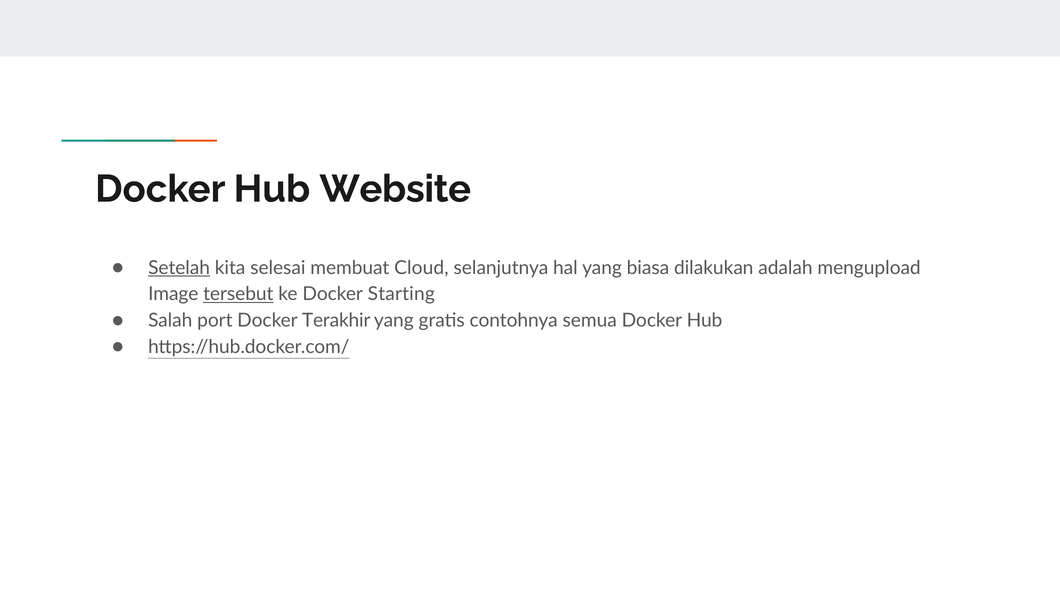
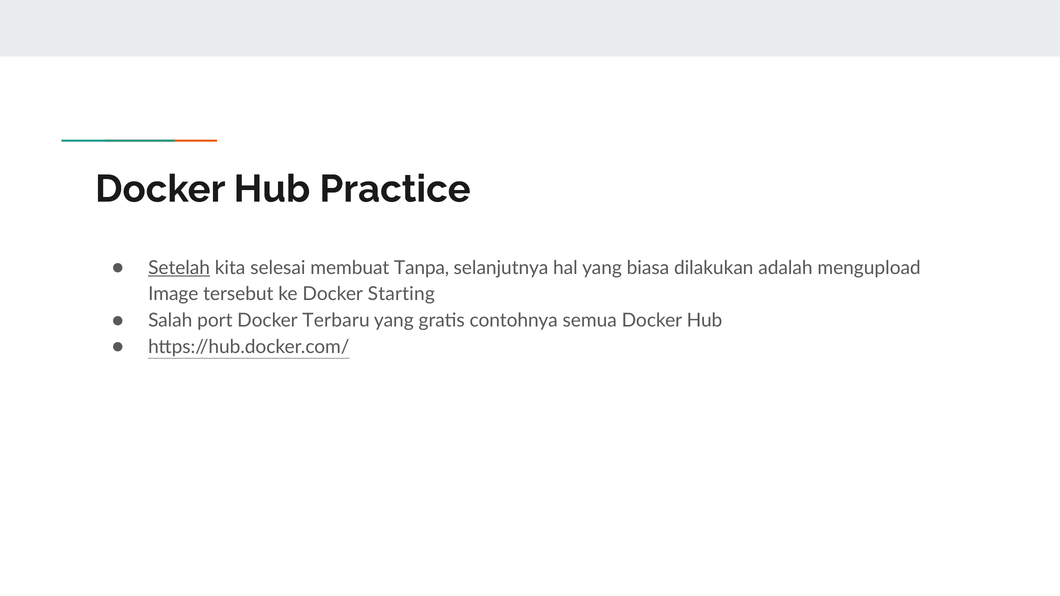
Website: Website -> Practice (395, 189)
Cloud: Cloud -> Tanpa (422, 268)
tersebut underline: present -> none (238, 294)
Terakhir: Terakhir -> Terbaru (336, 321)
